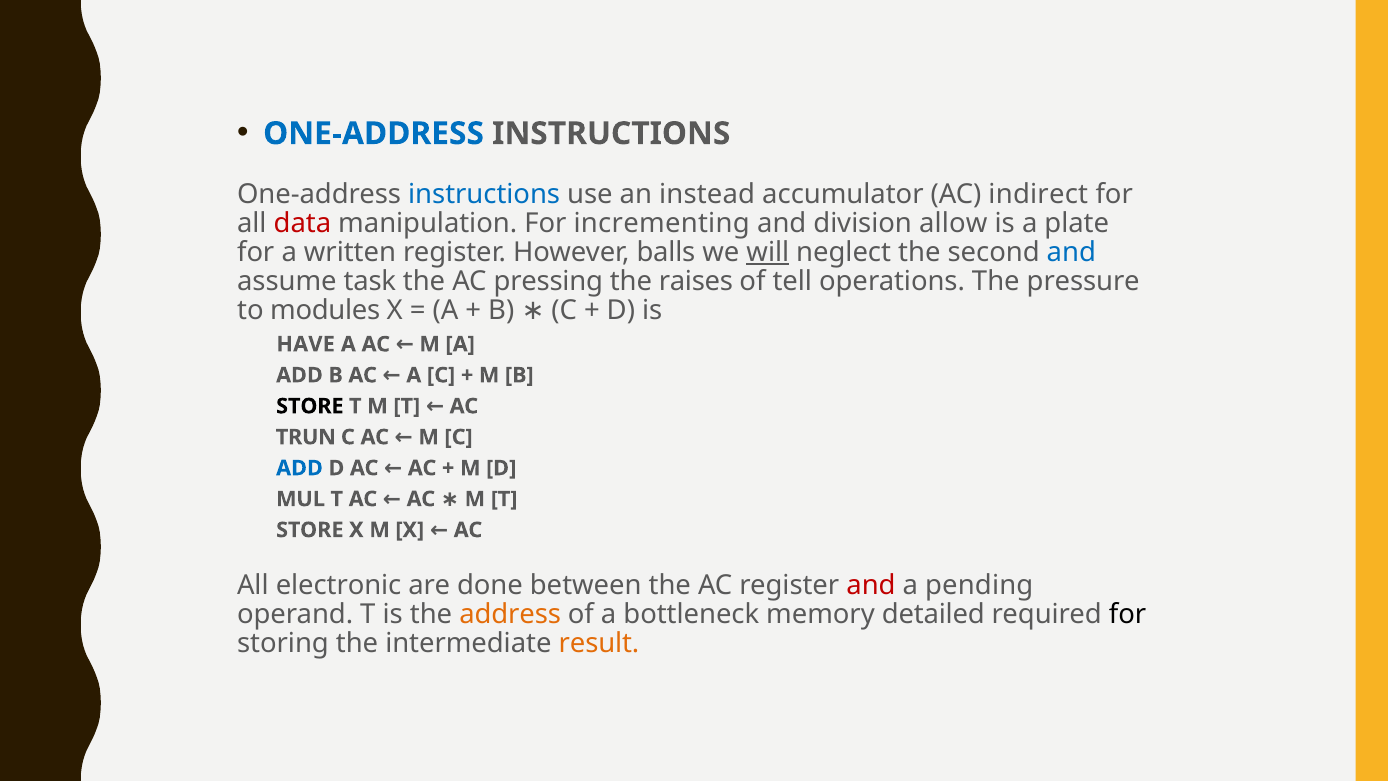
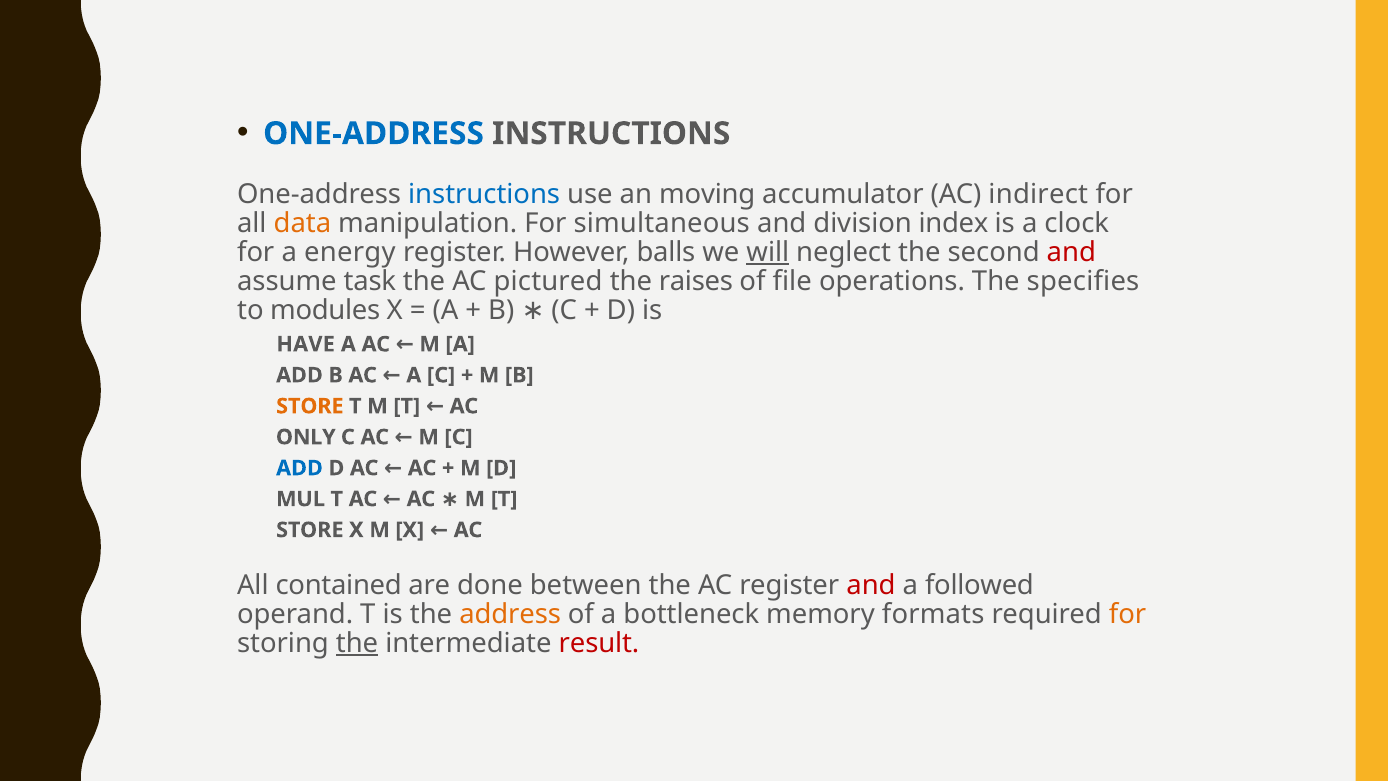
instead: instead -> moving (707, 194)
data colour: red -> orange (302, 223)
incrementing: incrementing -> simultaneous (662, 223)
allow: allow -> index (953, 223)
plate: plate -> clock (1077, 223)
written: written -> energy (350, 252)
and colour: blue -> red (1071, 252)
pressing: pressing -> pictured (548, 281)
tell: tell -> file (792, 281)
pressure: pressure -> specifies (1083, 281)
STORE colour: black -> orange (310, 406)
TRUN: TRUN -> ONLY (306, 437)
electronic: electronic -> contained (339, 585)
pending: pending -> followed (979, 585)
detailed: detailed -> formats (933, 614)
for colour: black -> orange (1128, 614)
the underline: none -> present (357, 643)
result colour: orange -> red (599, 643)
